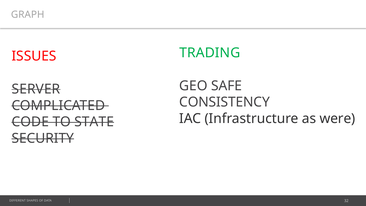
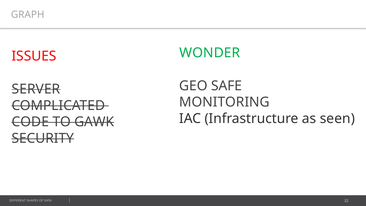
TRADING: TRADING -> WONDER (210, 53)
CONSISTENCY: CONSISTENCY -> MONITORING (224, 102)
were: were -> seen (337, 119)
STATE: STATE -> GAWK (94, 122)
